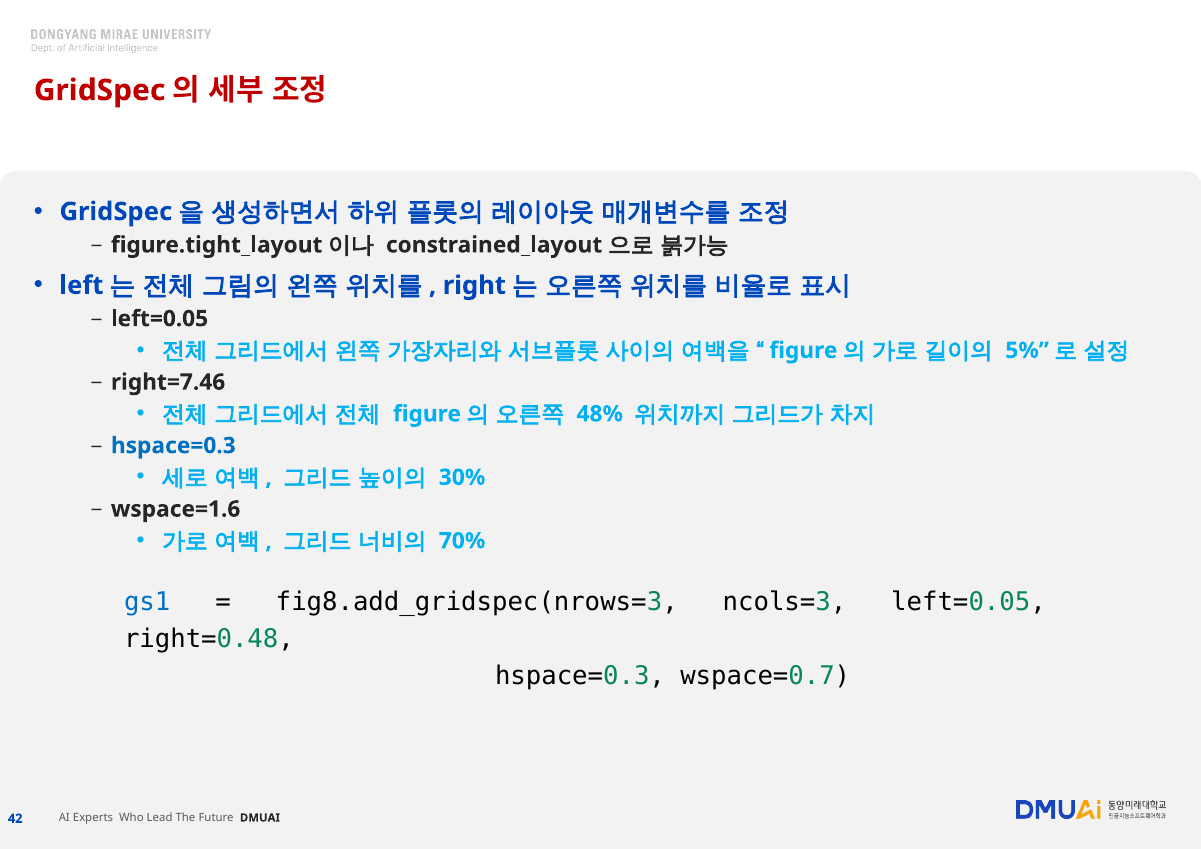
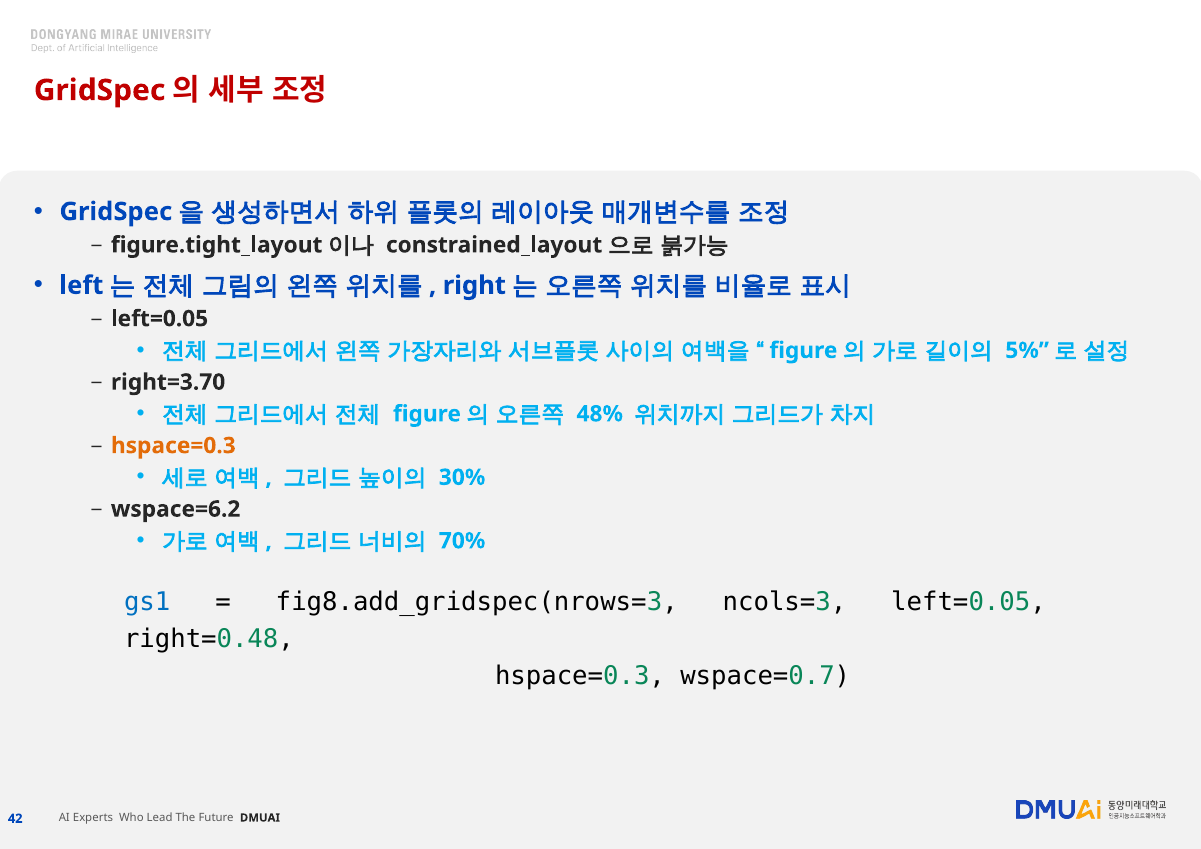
right=7.46: right=7.46 -> right=3.70 (168, 382)
hspace=0.3 colour: blue -> orange (173, 446)
wspace=1.6: wspace=1.6 -> wspace=6.2 (176, 509)
